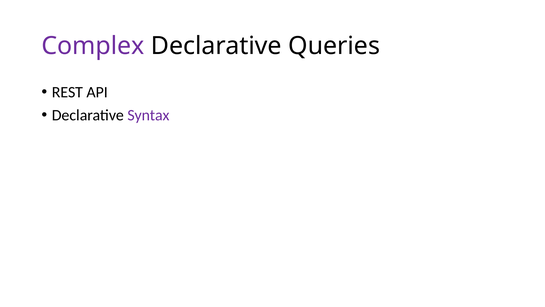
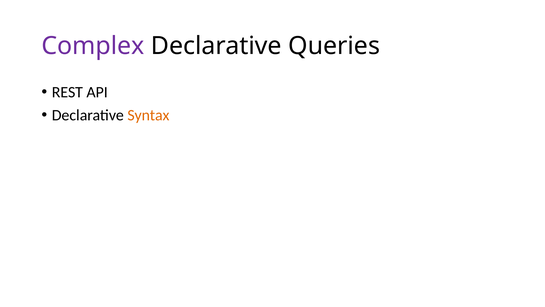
Syntax colour: purple -> orange (148, 115)
